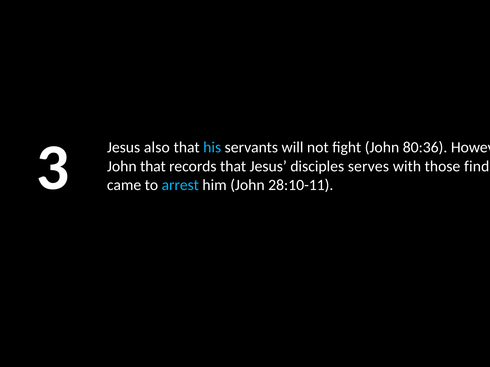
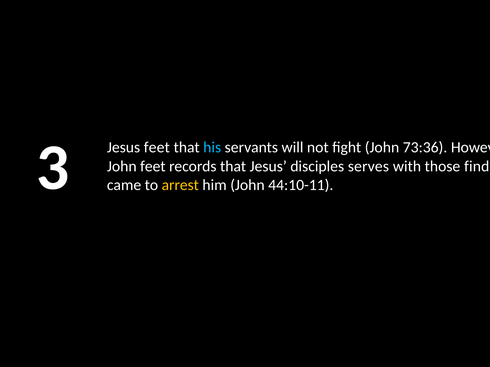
Jesus also: also -> feet (157, 148)
80:36: 80:36 -> 73:36 (425, 148)
John that: that -> feet (153, 166)
arrest colour: light blue -> yellow (180, 185)
28:10-11: 28:10-11 -> 44:10-11 (301, 185)
